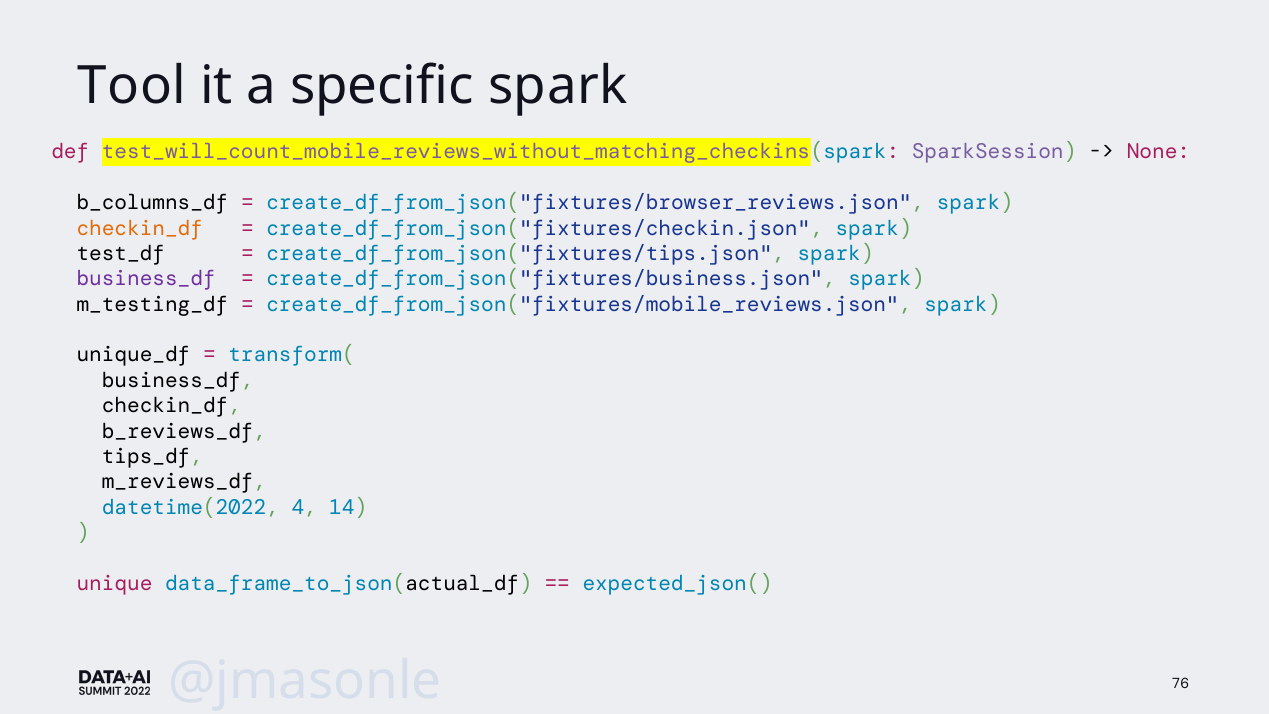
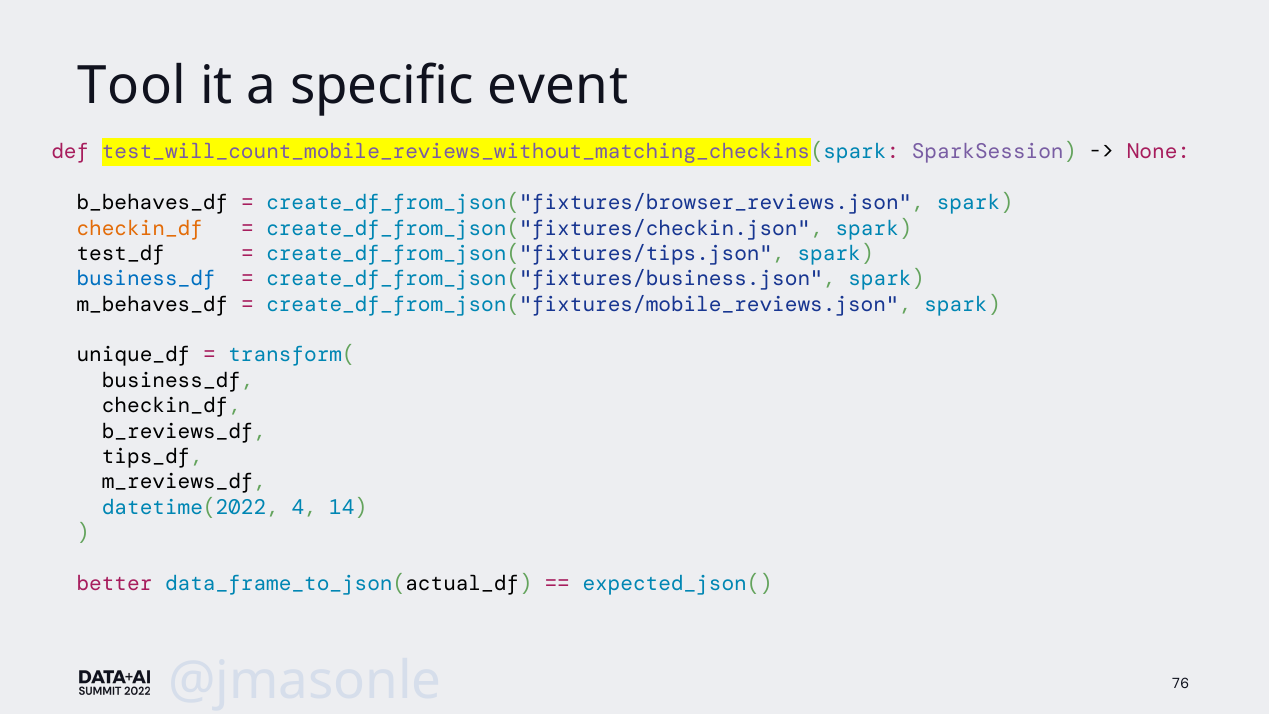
specific spark: spark -> event (558, 86)
b_columns_df: b_columns_df -> b_behaves_df (152, 203)
business_df colour: purple -> blue (146, 279)
m_testing_df: m_testing_df -> m_behaves_df (152, 304)
unique: unique -> better (115, 583)
